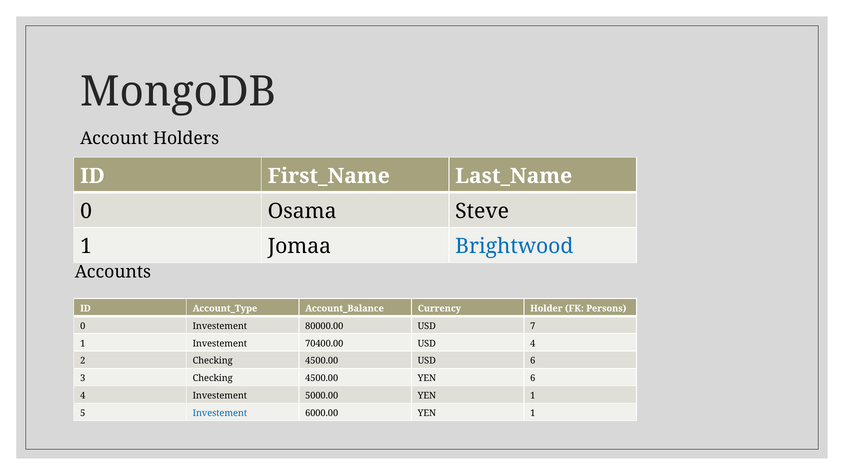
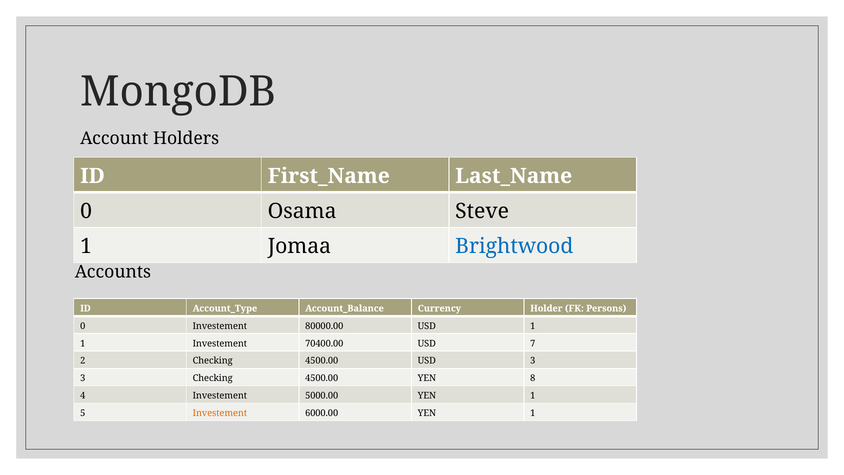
USD 7: 7 -> 1 (533, 326)
USD 4: 4 -> 7 (533, 343)
USD 6: 6 -> 3 (533, 361)
YEN 6: 6 -> 8 (533, 378)
Investement colour: blue -> orange (220, 413)
